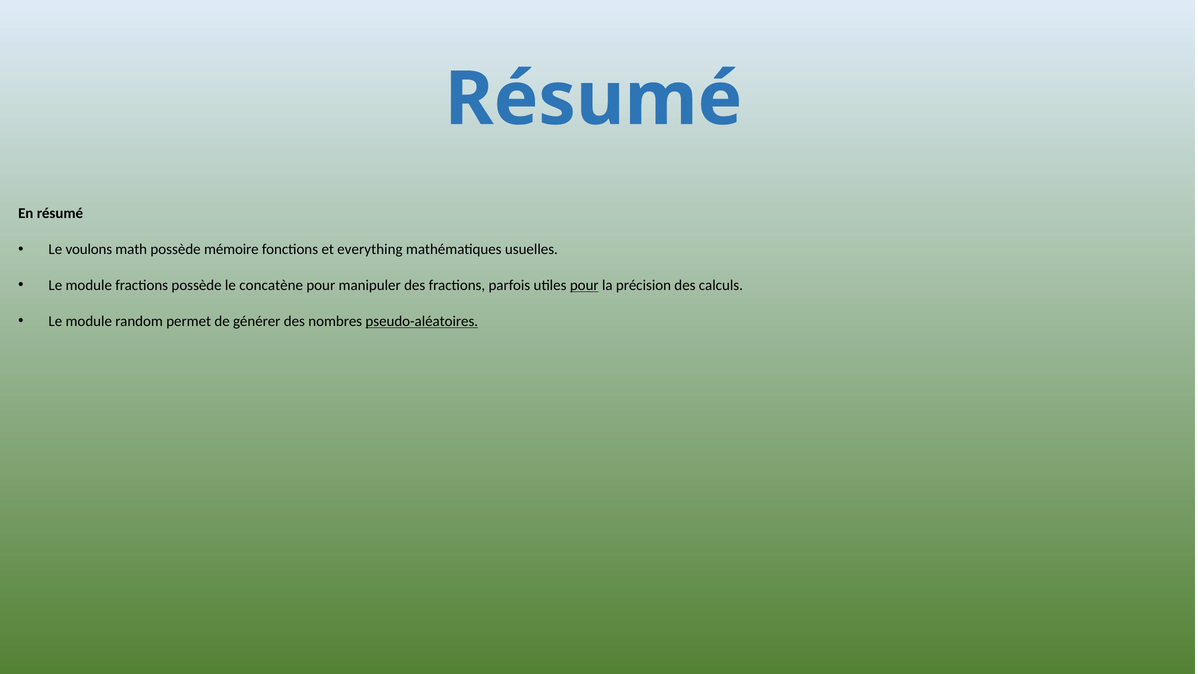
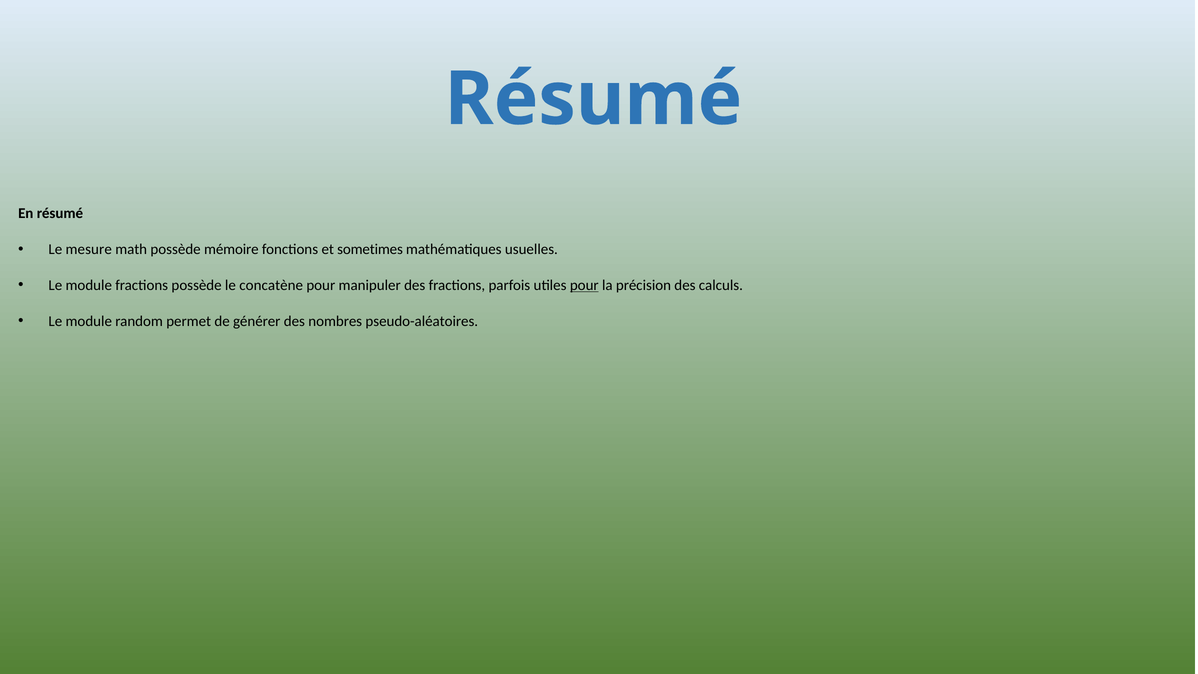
voulons: voulons -> mesure (89, 249)
everything: everything -> sometimes (370, 249)
pseudo-aléatoires underline: present -> none (422, 321)
